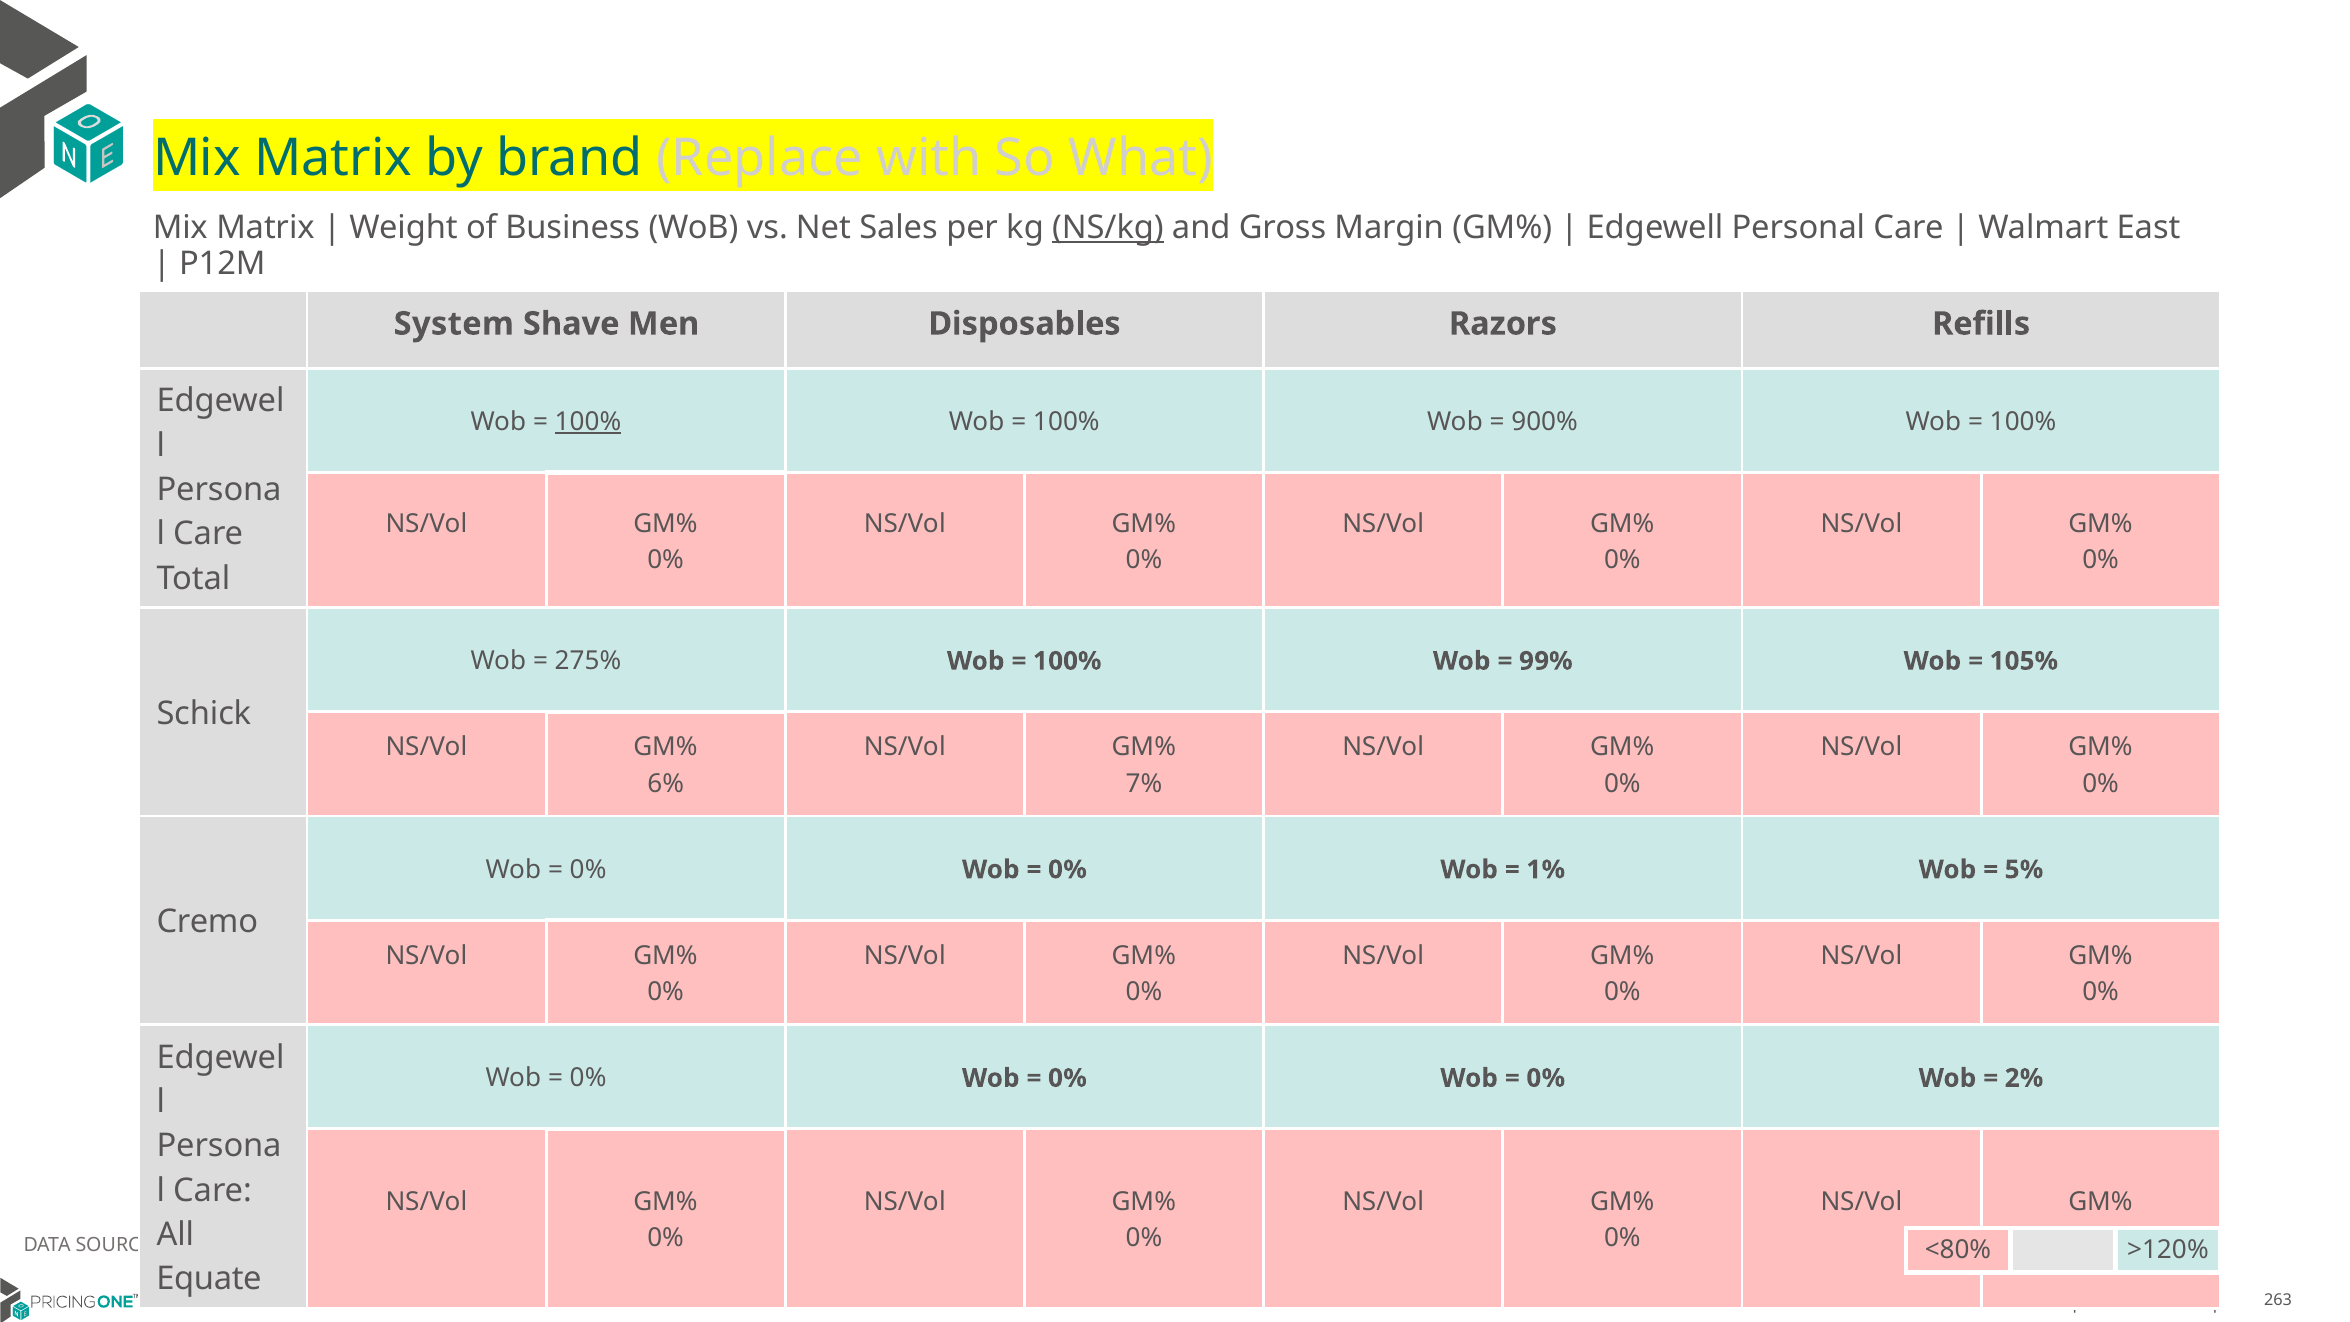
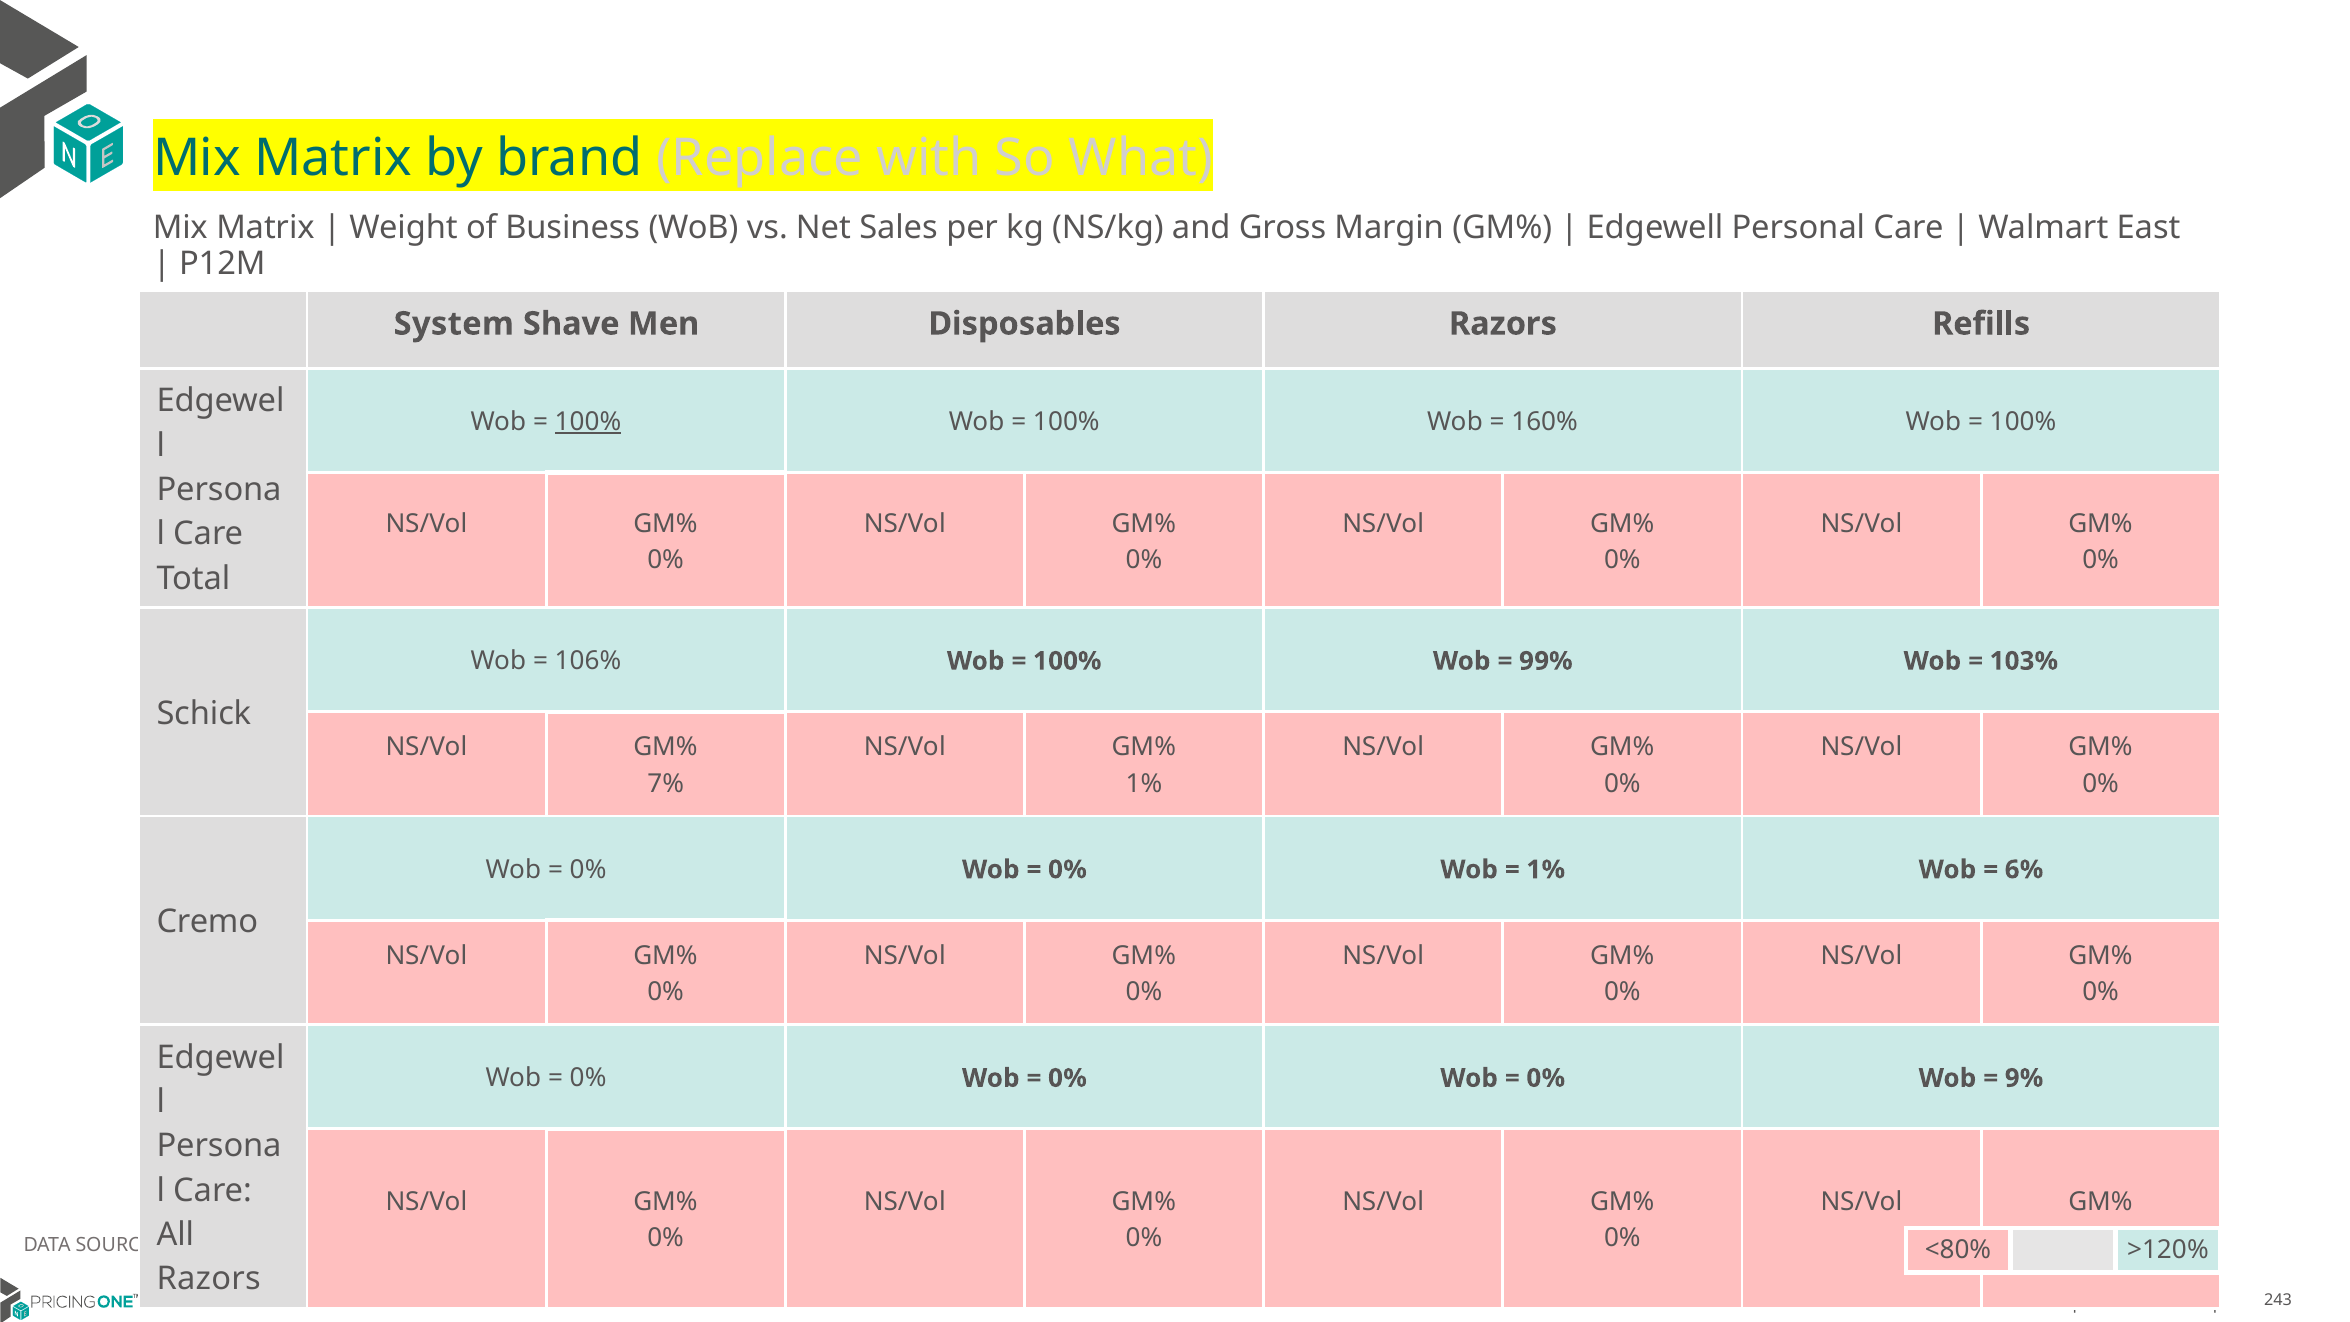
NS/kg underline: present -> none (1108, 228)
900%: 900% -> 160% (1545, 422)
275%: 275% -> 106% (588, 661)
105%: 105% -> 103% (2024, 661)
6%: 6% -> 7% (666, 783)
7%: 7% -> 1% (1144, 783)
5%: 5% -> 6% (2024, 870)
2%: 2% -> 9% (2024, 1078)
Equate: Equate -> Razors (209, 1279)
263: 263 -> 243 (2278, 1300)
